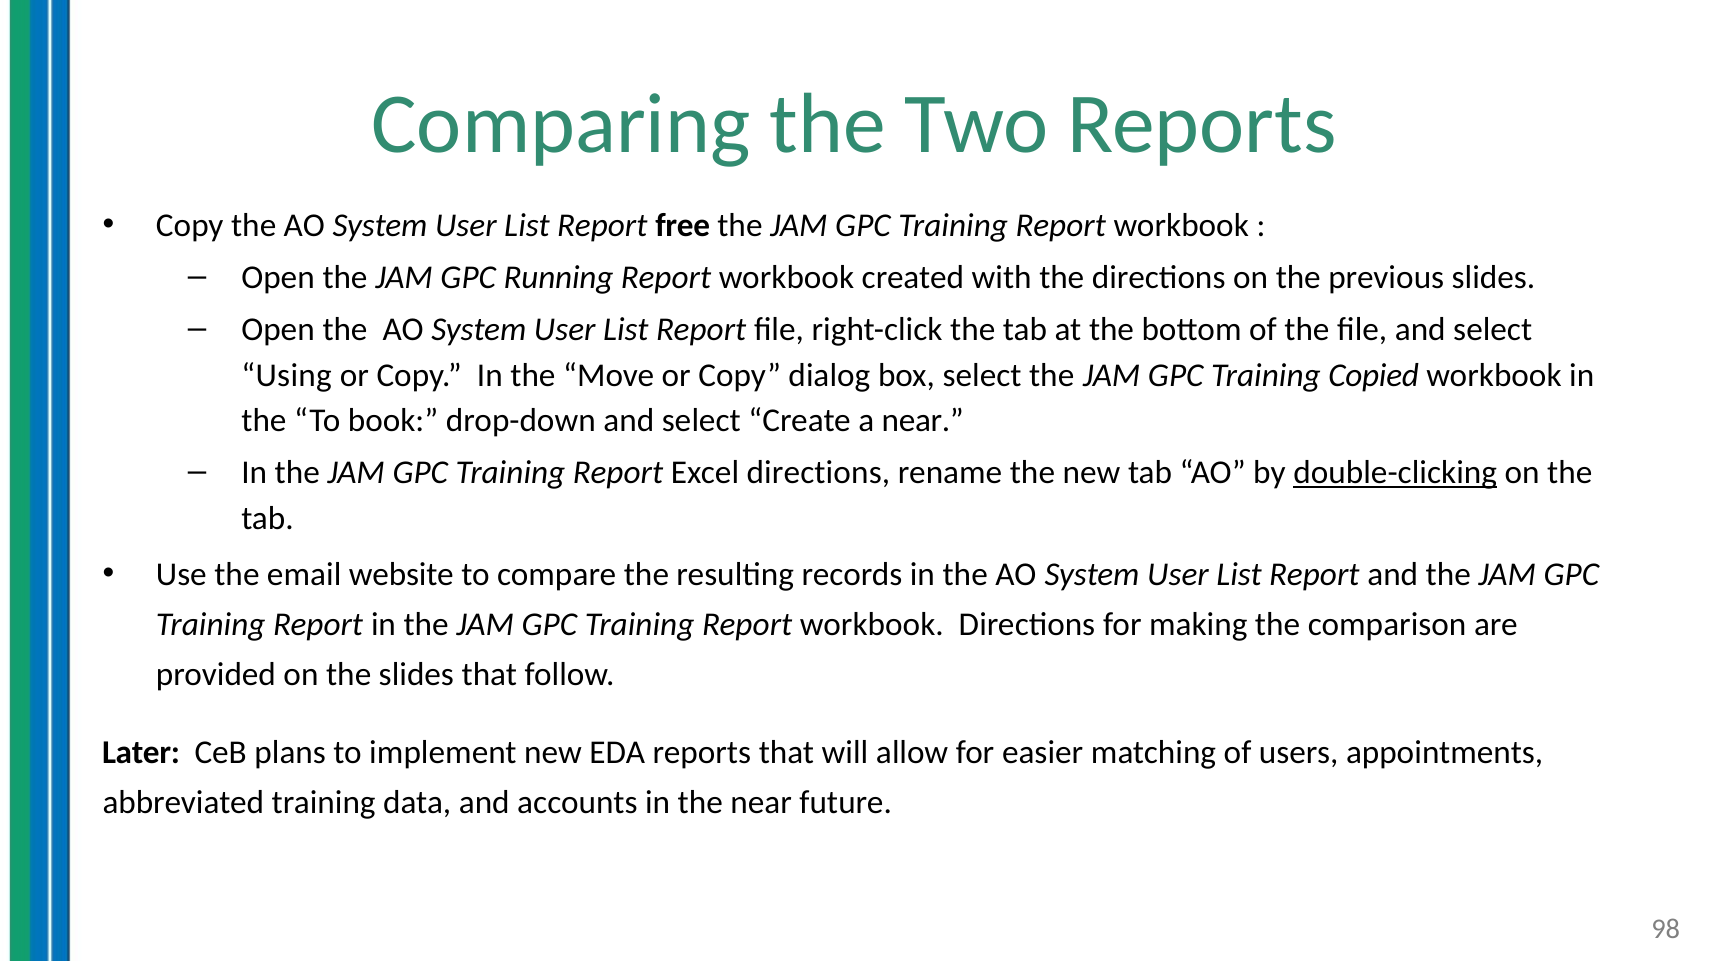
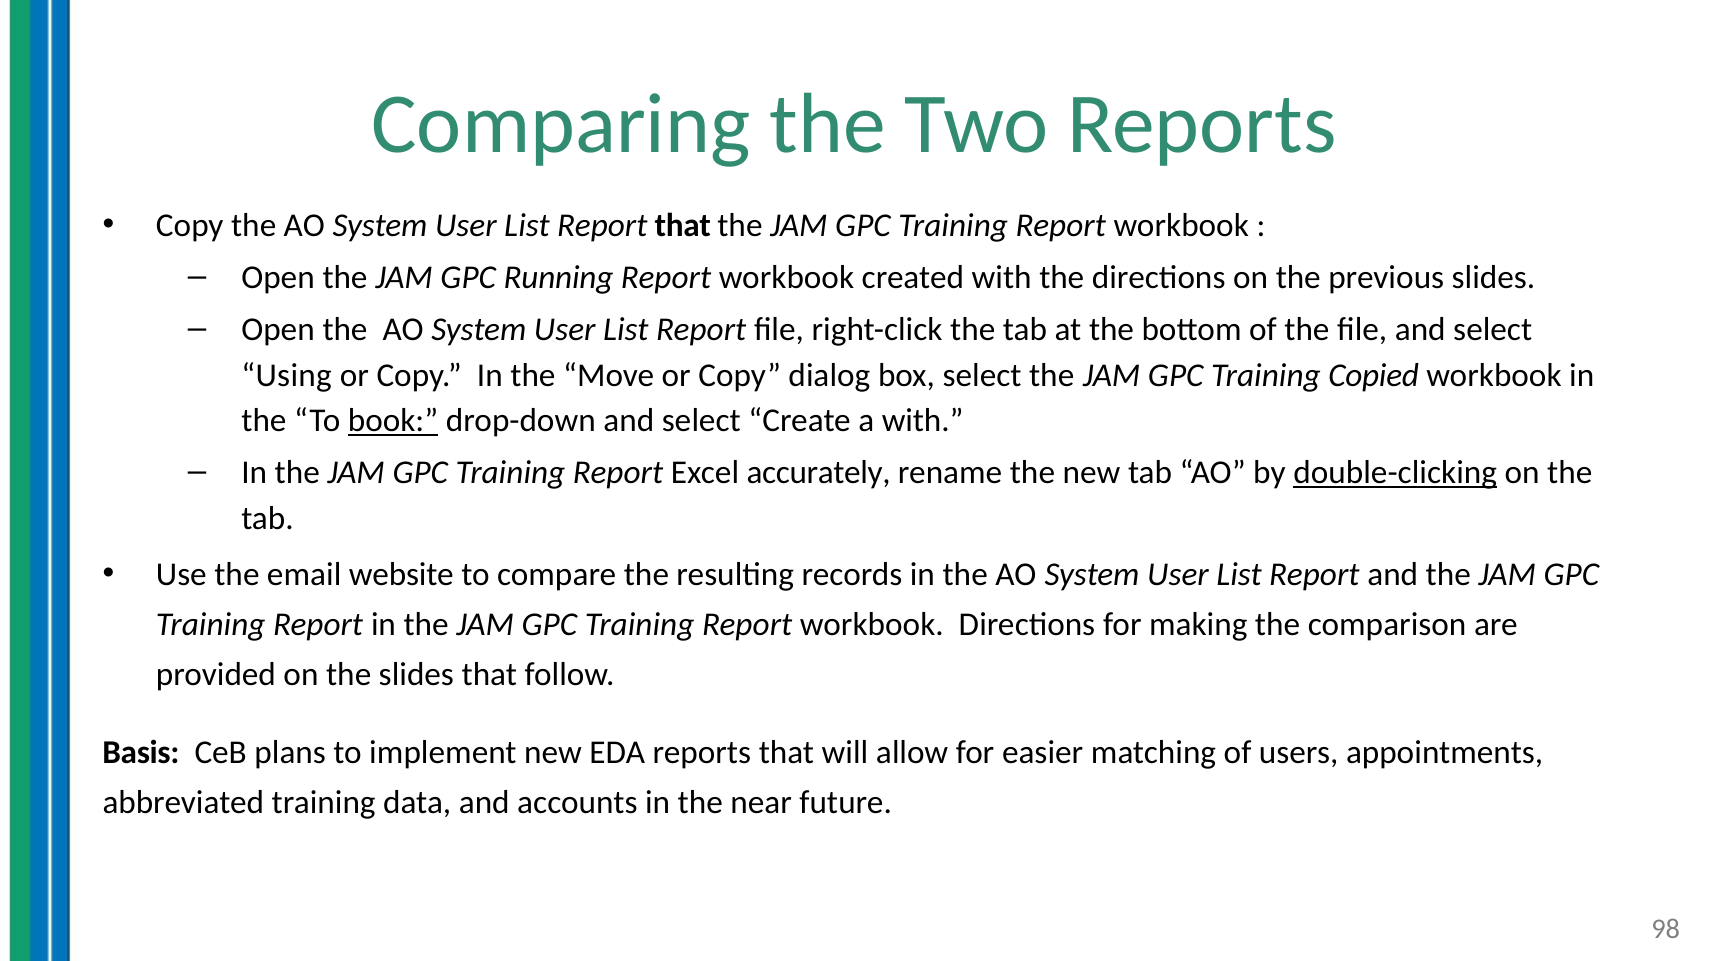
Report free: free -> that (683, 226)
book underline: none -> present (393, 421)
a near: near -> with (923, 421)
Excel directions: directions -> accurately (819, 473)
Later: Later -> Basis (141, 753)
